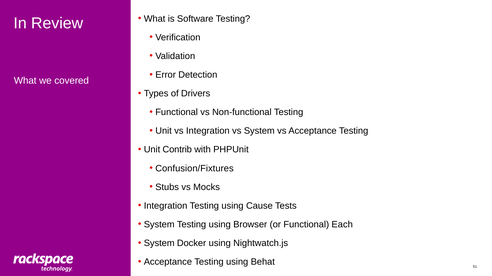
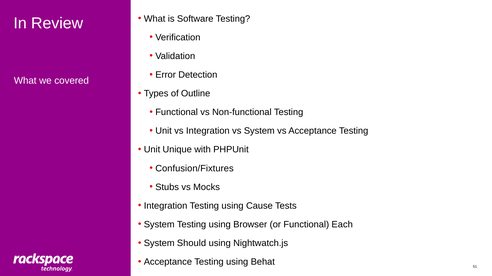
Drivers: Drivers -> Outline (196, 94)
Contrib: Contrib -> Unique (177, 150)
Docker: Docker -> Should (192, 244)
